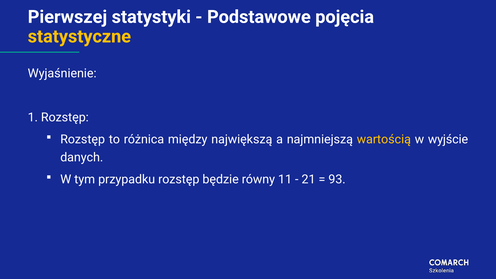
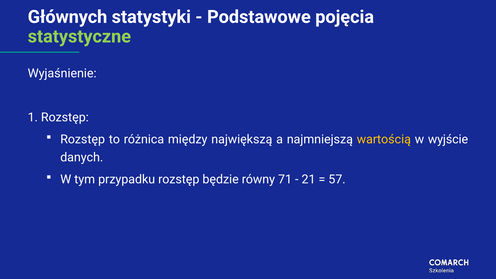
Pierwszej: Pierwszej -> Głównych (67, 17)
statystyczne colour: yellow -> light green (79, 36)
11: 11 -> 71 (285, 179)
93: 93 -> 57 (337, 179)
